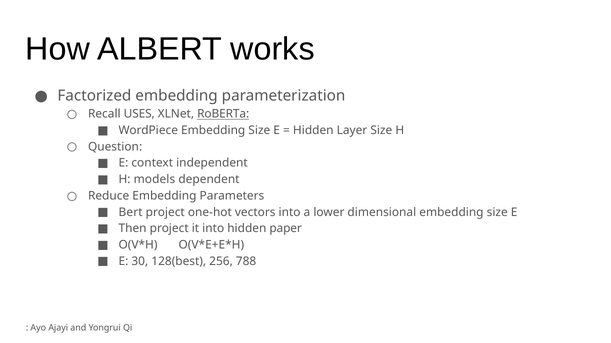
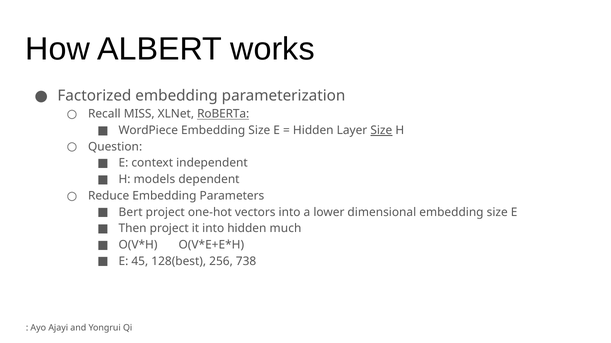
USES: USES -> MISS (139, 114)
Size underline: none -> present (381, 131)
paper: paper -> much (286, 229)
30: 30 -> 45 (140, 262)
788: 788 -> 738 (246, 262)
